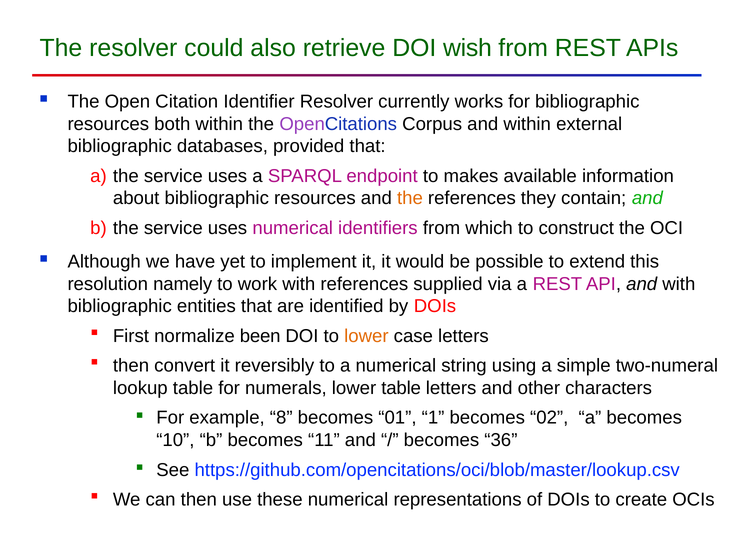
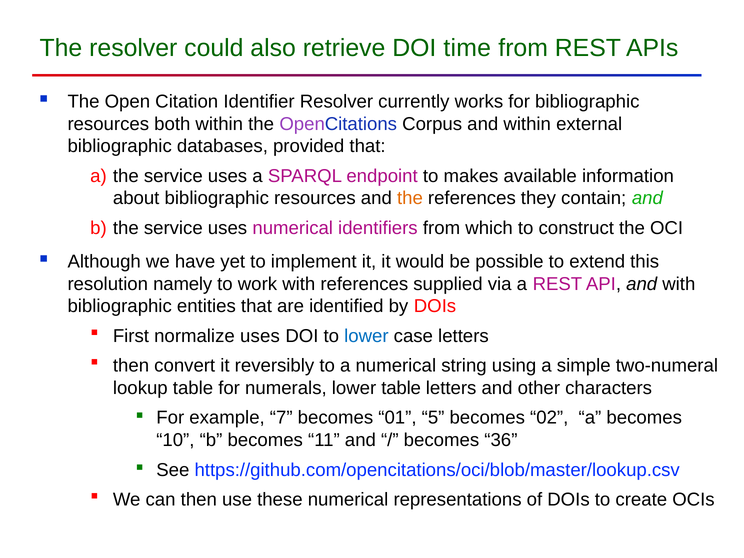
wish: wish -> time (467, 48)
normalize been: been -> uses (260, 336)
lower colour: orange -> blue (366, 336)
8: 8 -> 7 (281, 418)
1: 1 -> 5 (433, 418)
